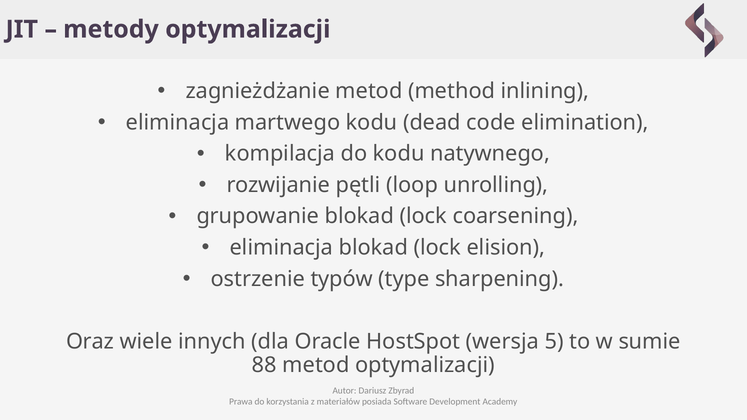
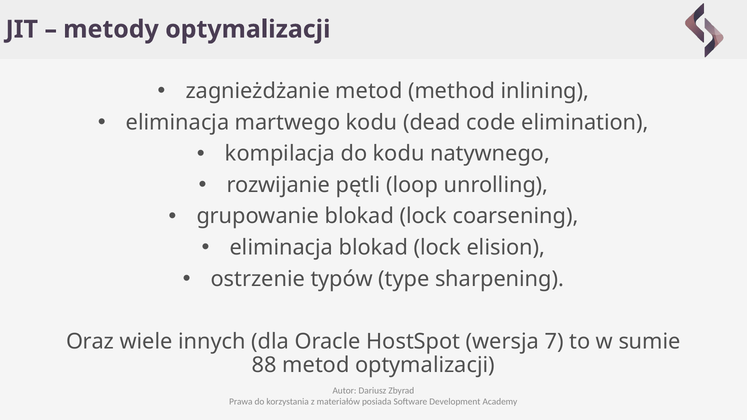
5: 5 -> 7 (554, 342)
